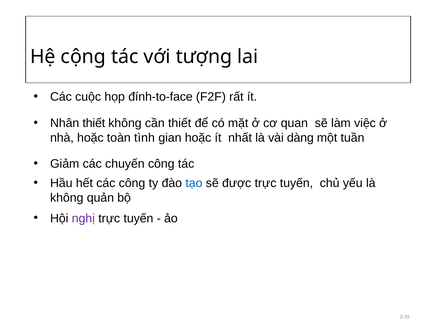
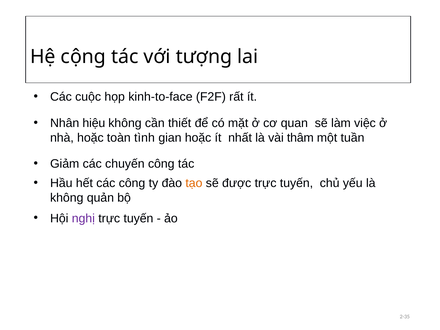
đính-to-face: đính-to-face -> kinh-to-face (160, 97)
Nhân thiết: thiết -> hiệu (94, 123)
dàng: dàng -> thâm (300, 138)
tạo colour: blue -> orange (194, 183)
